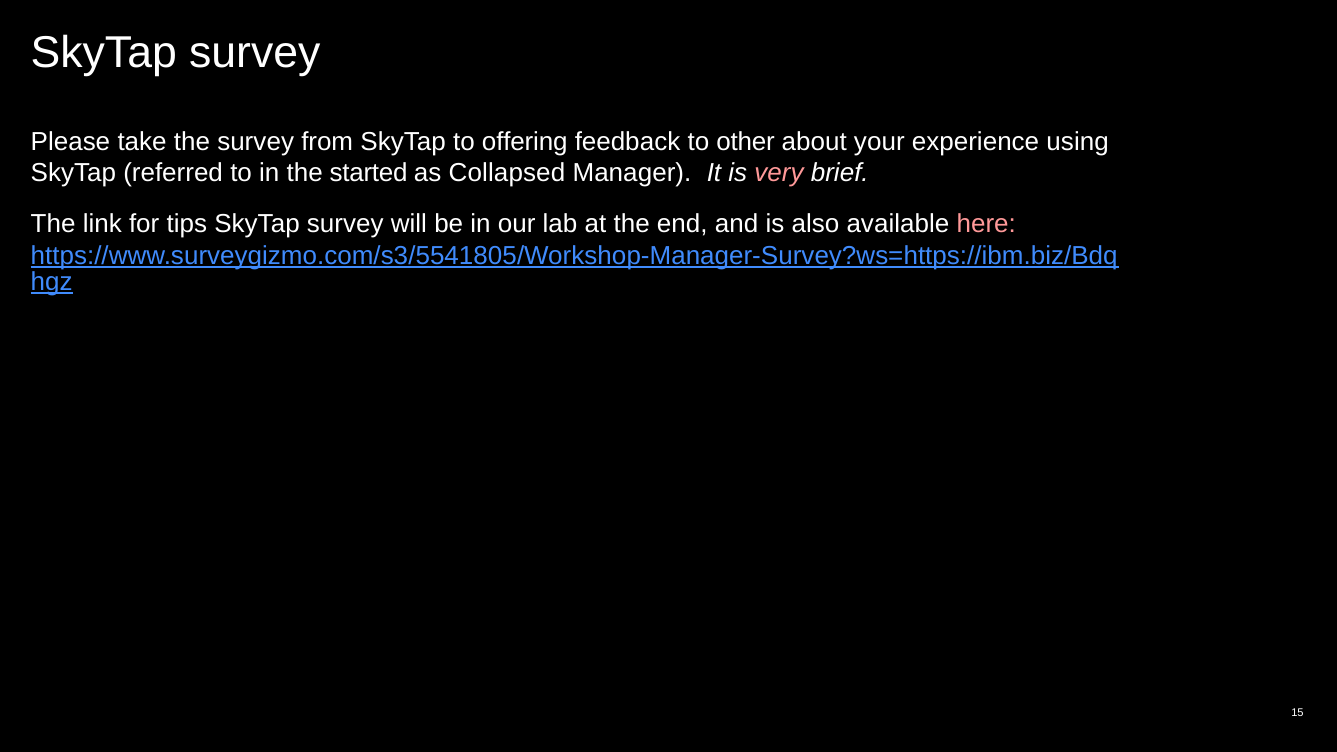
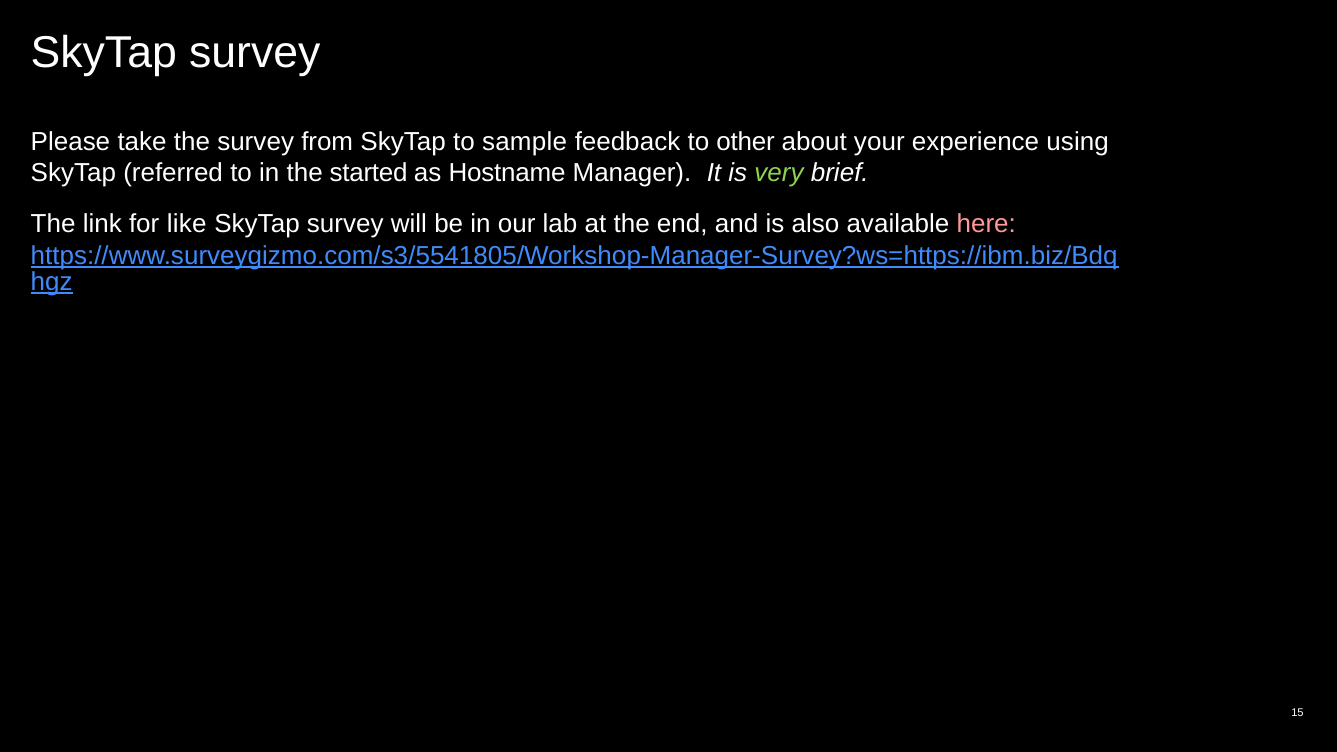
offering: offering -> sample (525, 142)
Collapsed: Collapsed -> Hostname (507, 173)
very colour: pink -> light green (779, 173)
tips: tips -> like (187, 224)
